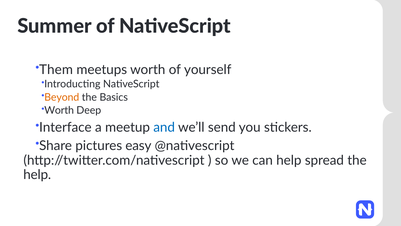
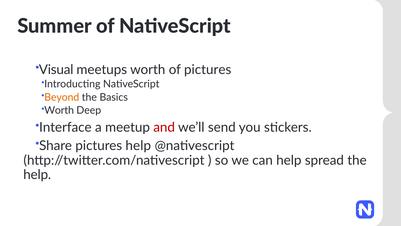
Them: Them -> Visual (56, 70)
of yourself: yourself -> pictures (208, 70)
and colour: blue -> red (164, 127)
pictures easy: easy -> help (138, 146)
